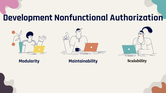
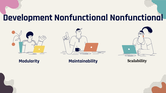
Nonfunctional Authorization: Authorization -> Nonfunctional (137, 18)
